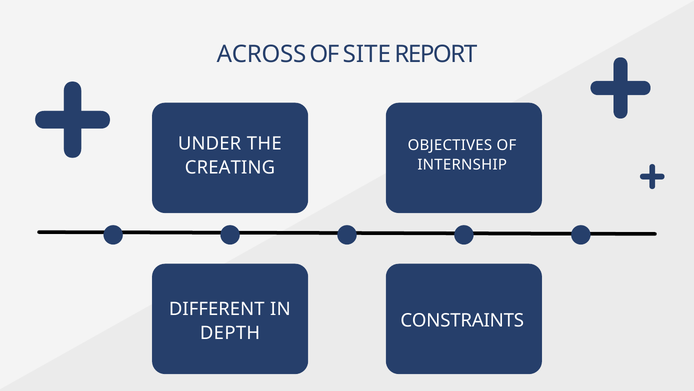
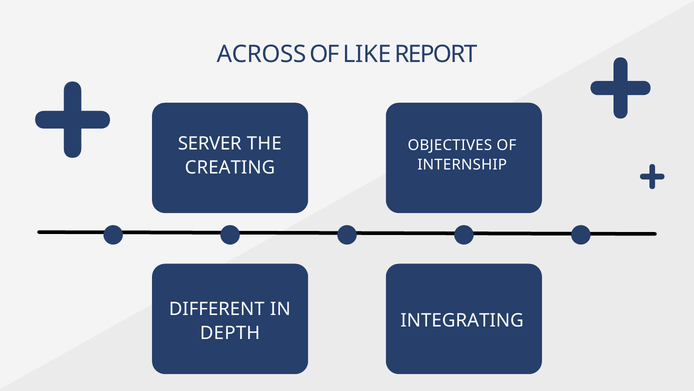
SITE: SITE -> LIKE (367, 54)
UNDER: UNDER -> SERVER (210, 144)
CONSTRAINTS: CONSTRAINTS -> INTEGRATING (462, 320)
